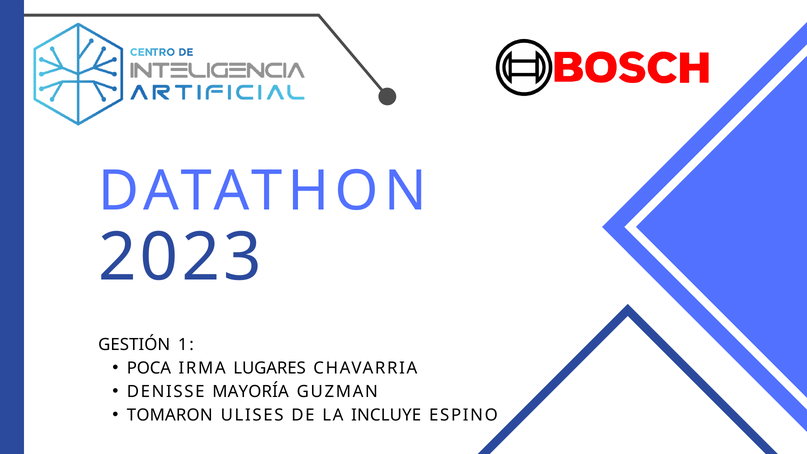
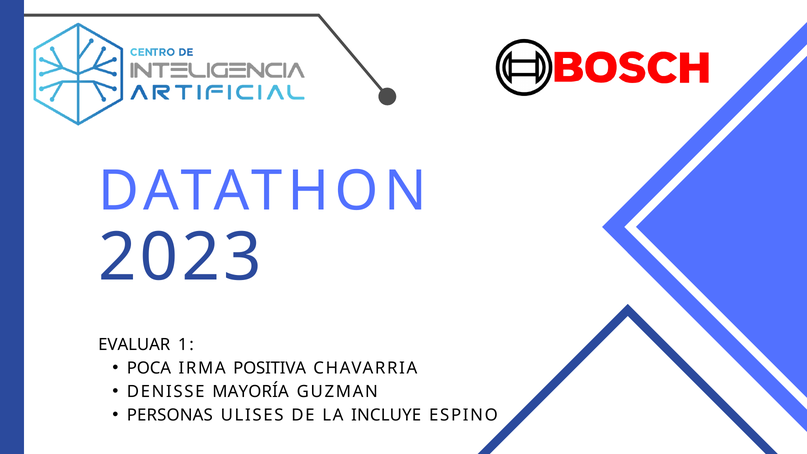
GESTIÓN: GESTIÓN -> EVALUAR (134, 345)
LUGARES: LUGARES -> POSITIVA (270, 368)
TOMARON: TOMARON -> PERSONAS (170, 415)
